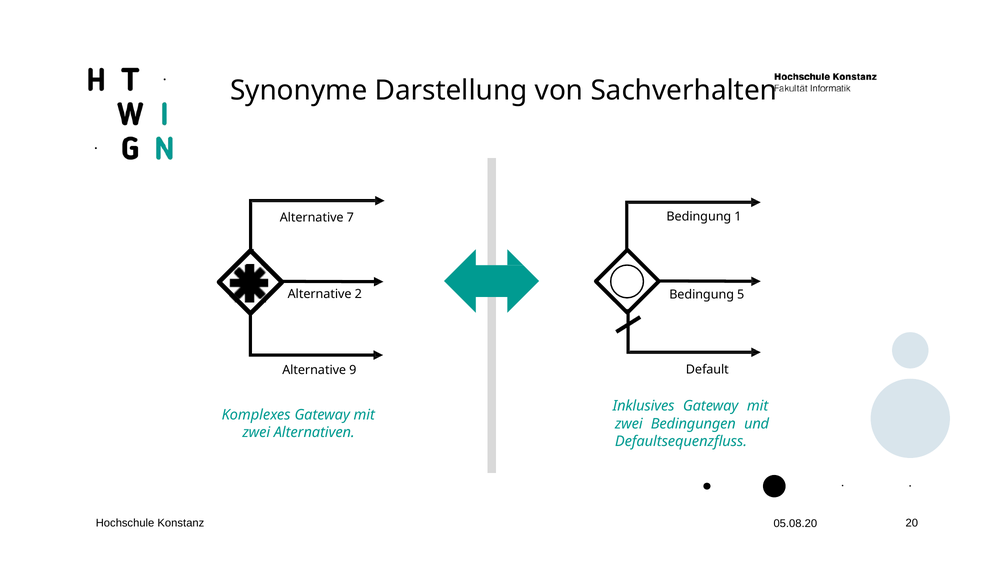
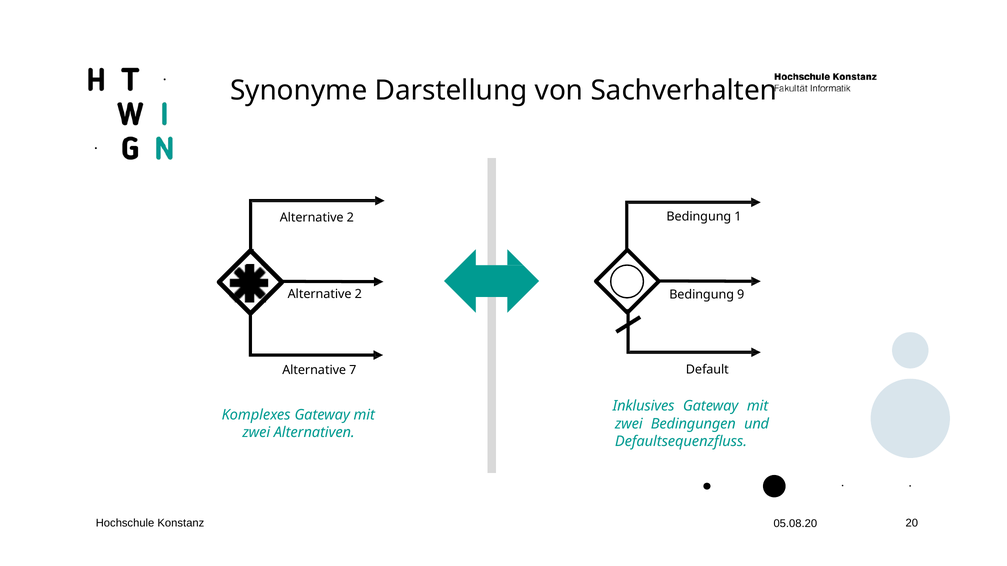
7: 7 -> 2 (350, 218)
5: 5 -> 9 (741, 295)
9: 9 -> 7 (353, 370)
